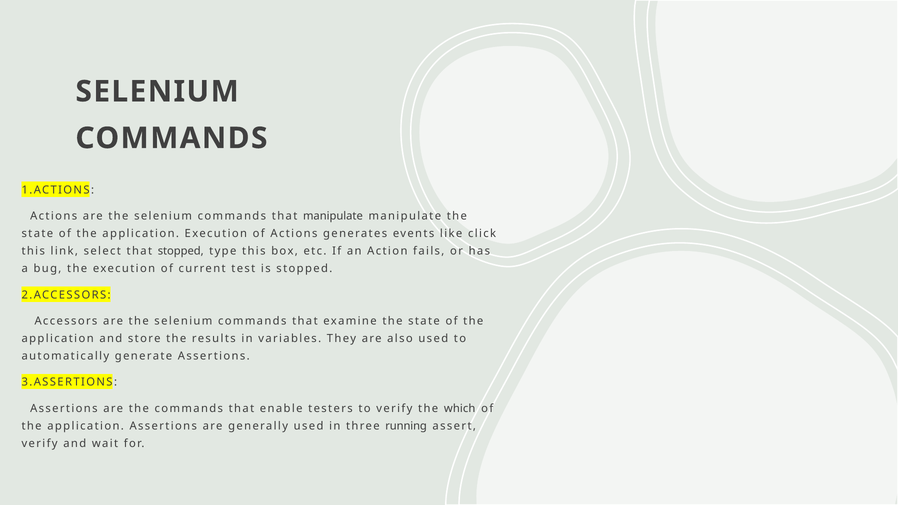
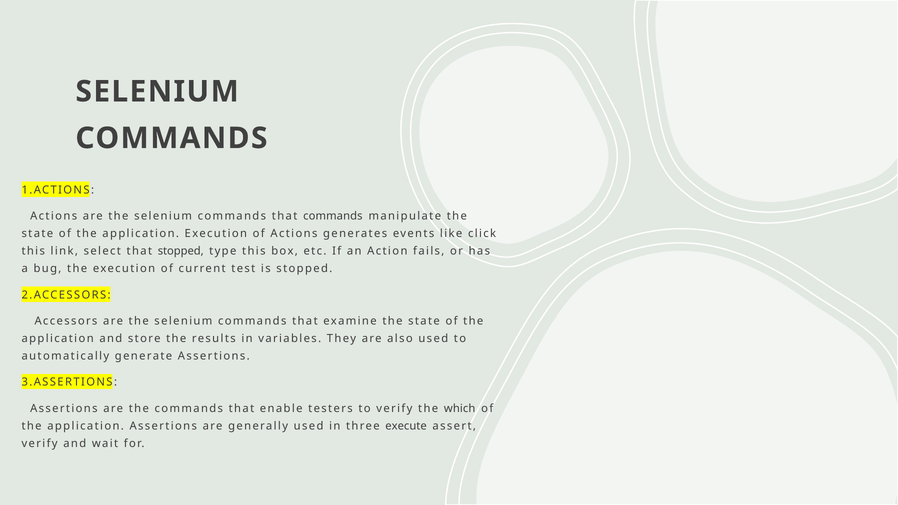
that manipulate: manipulate -> commands (333, 216)
running: running -> execute (406, 426)
